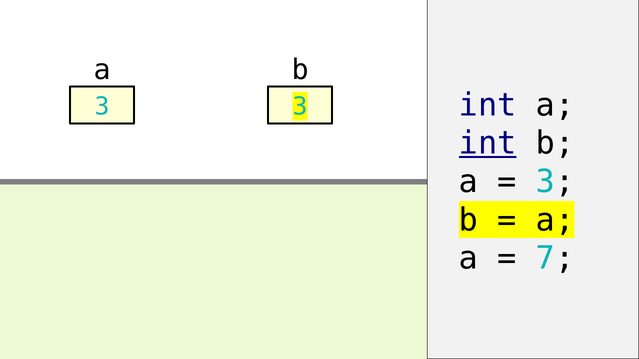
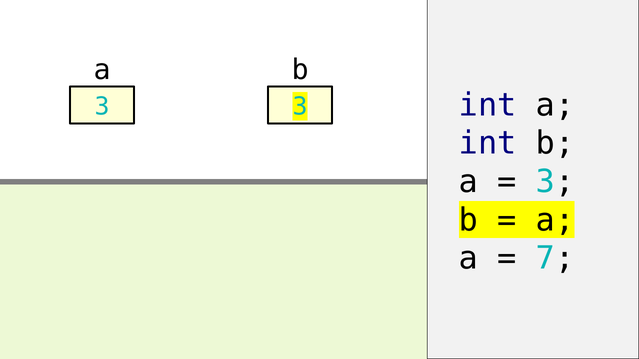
int underline: present -> none (488, 144)
